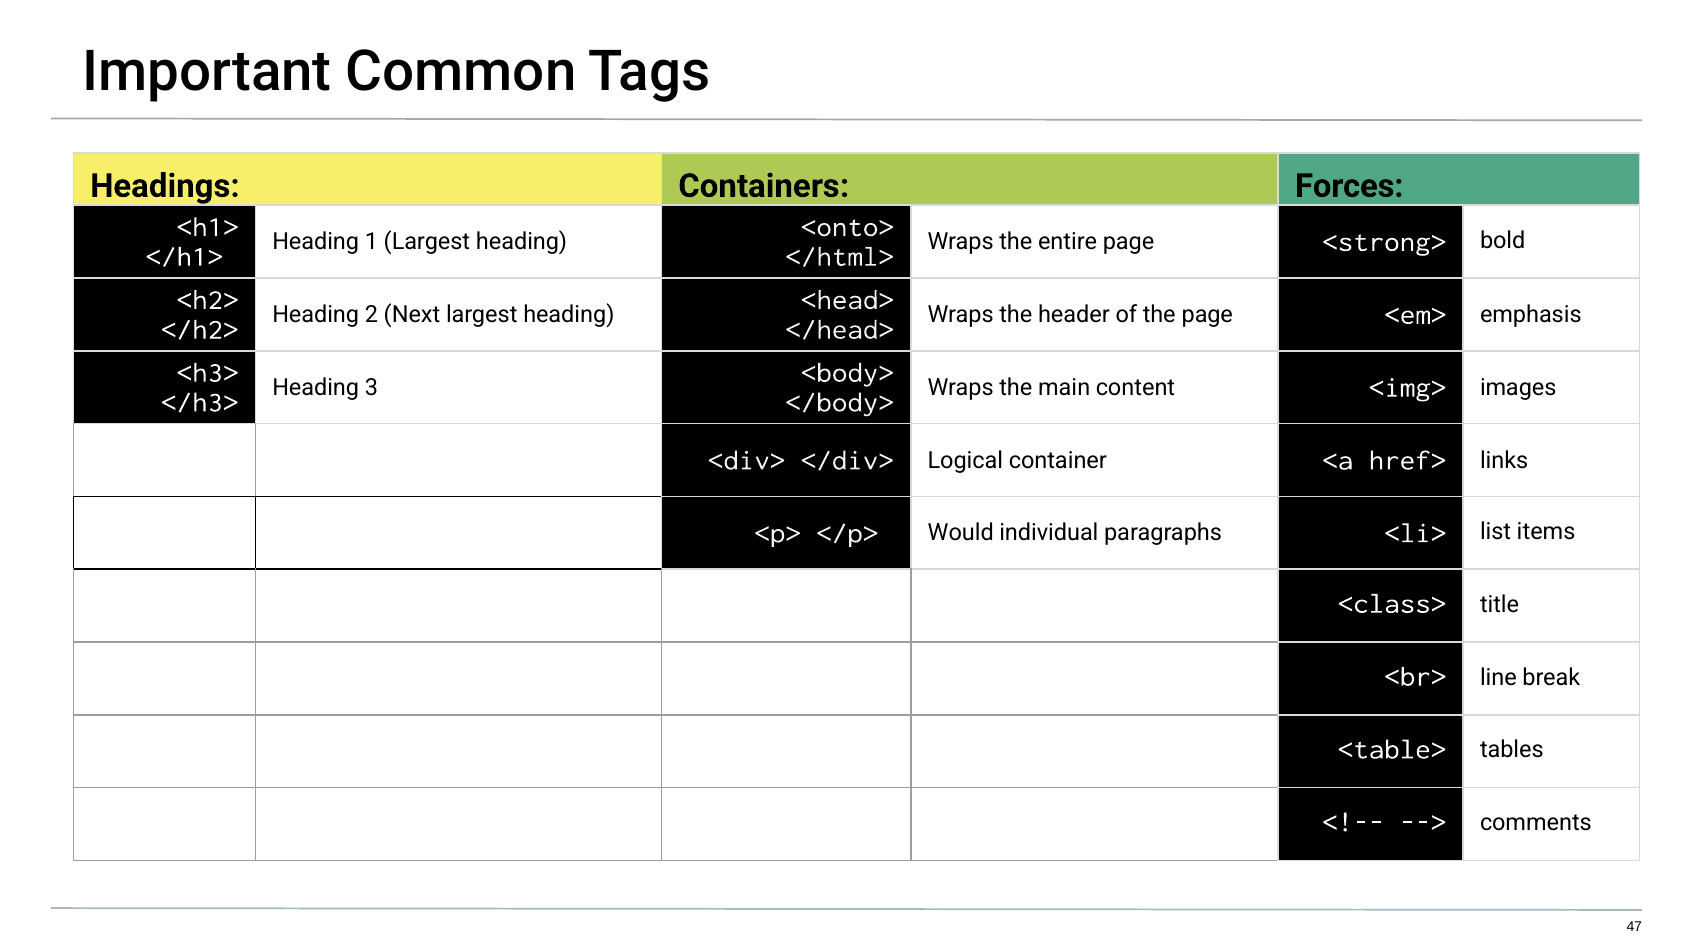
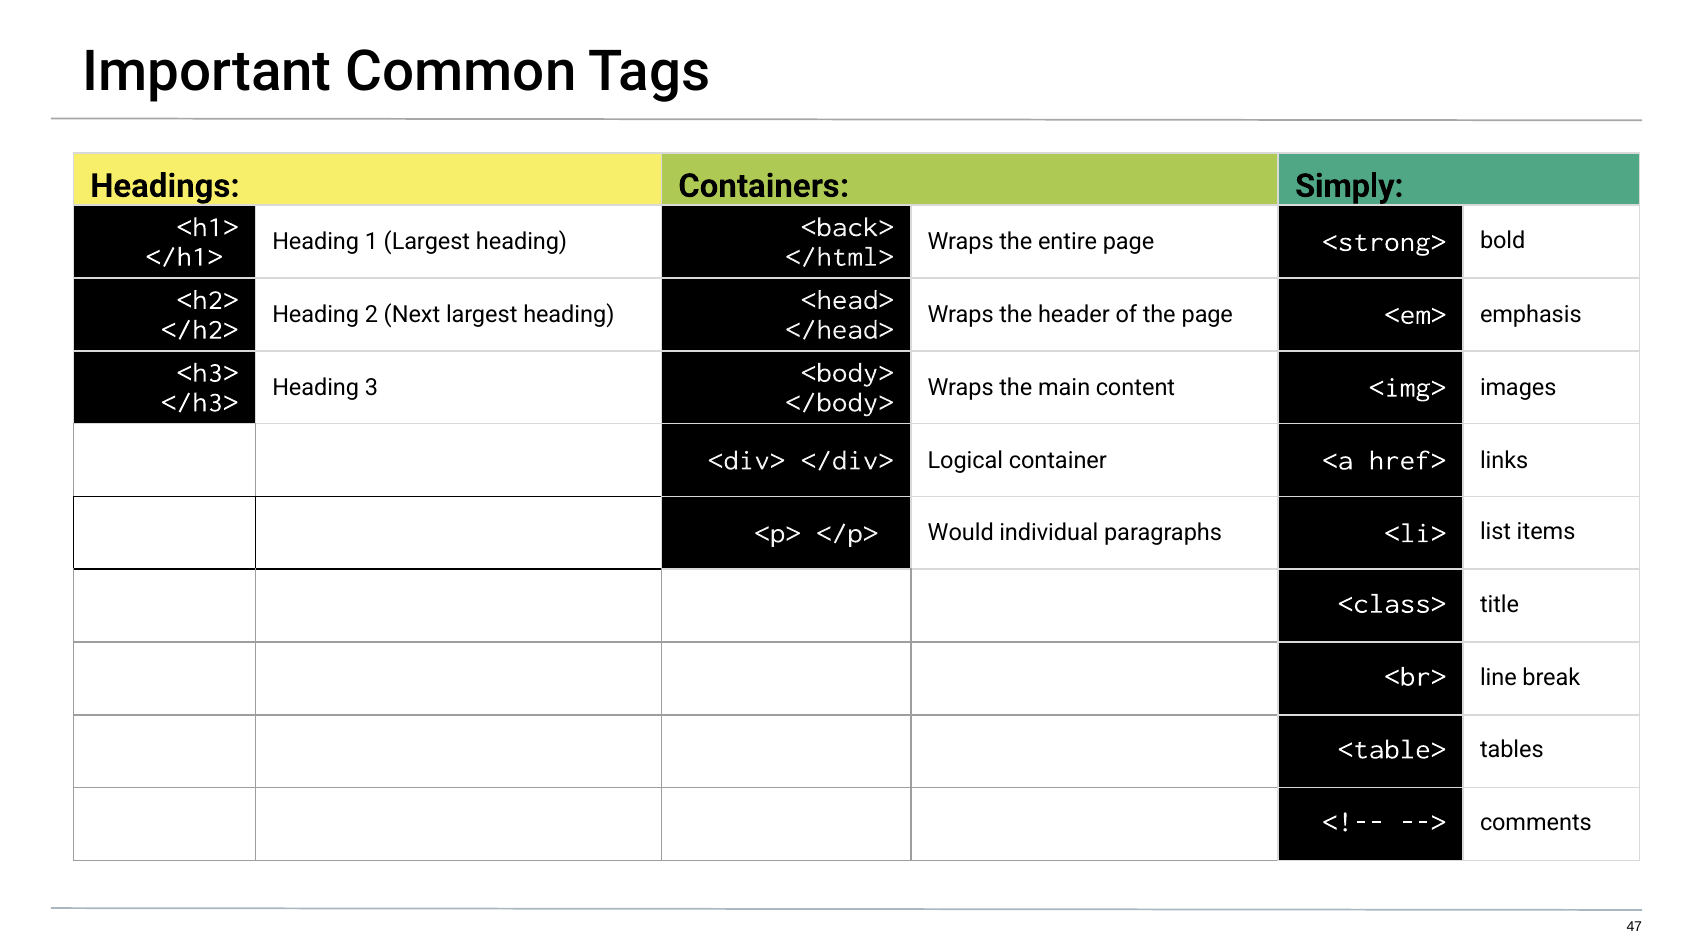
Forces: Forces -> Simply (1349, 186)
<onto>: <onto> -> <back> (847, 227)
